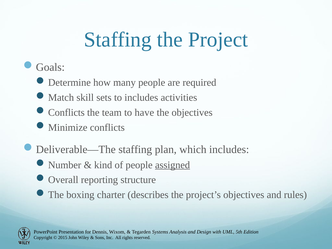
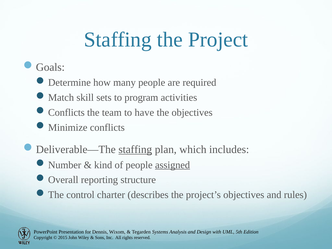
to includes: includes -> program (141, 98)
staffing underline: none -> present (135, 149)
boxing: boxing -> control (80, 195)
